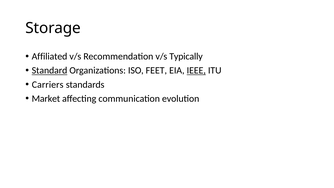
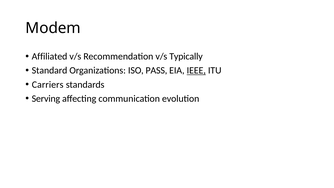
Storage: Storage -> Modem (53, 28)
Standard underline: present -> none (49, 70)
FEET: FEET -> PASS (156, 70)
Market: Market -> Serving (46, 98)
